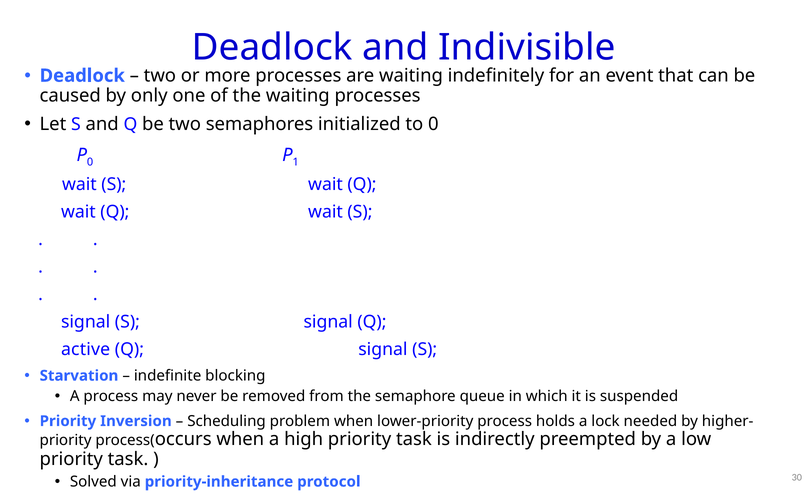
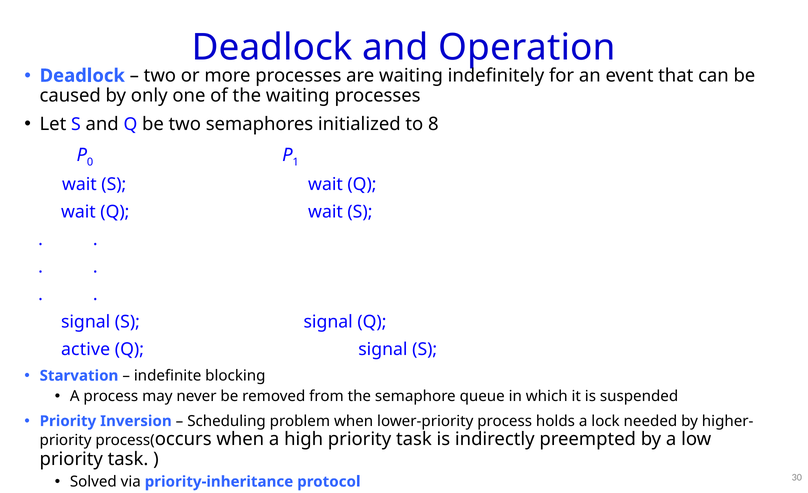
Indivisible: Indivisible -> Operation (527, 47)
to 0: 0 -> 8 (433, 124)
